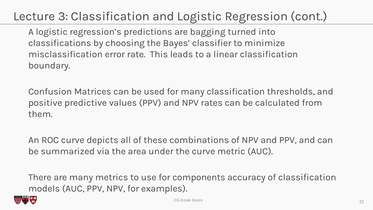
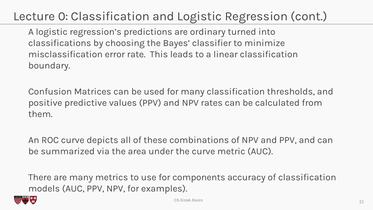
3: 3 -> 0 (63, 16)
bagging: bagging -> ordinary (208, 32)
